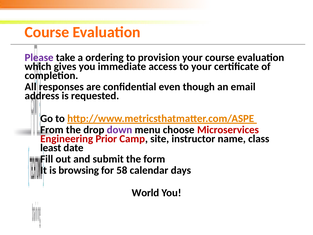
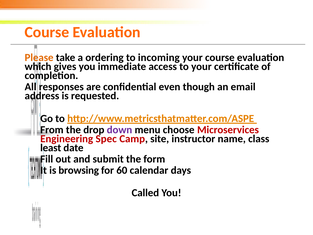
Please colour: purple -> orange (39, 57)
provision: provision -> incoming (159, 57)
Prior: Prior -> Spec (106, 139)
58: 58 -> 60 (122, 170)
World: World -> Called (145, 193)
